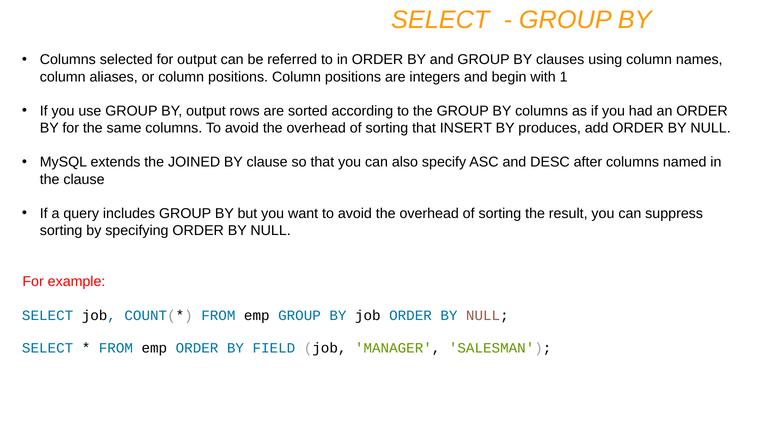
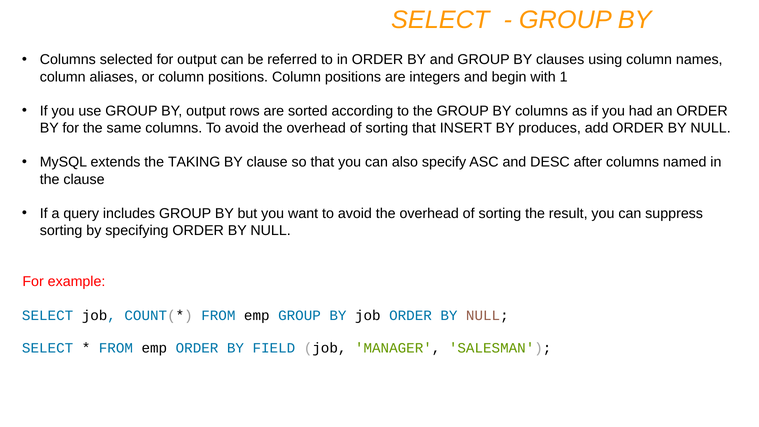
JOINED: JOINED -> TAKING (194, 162)
